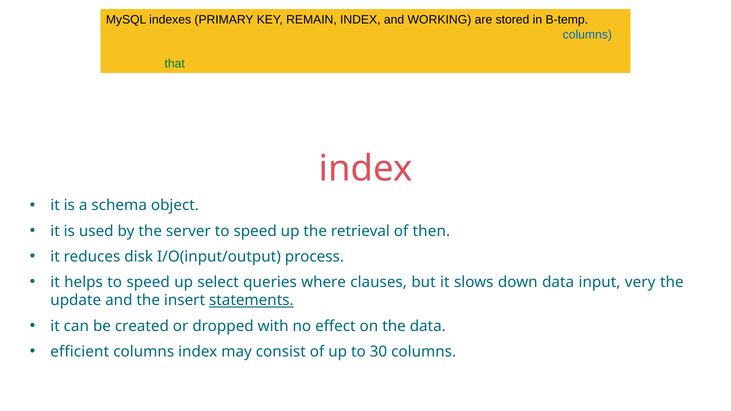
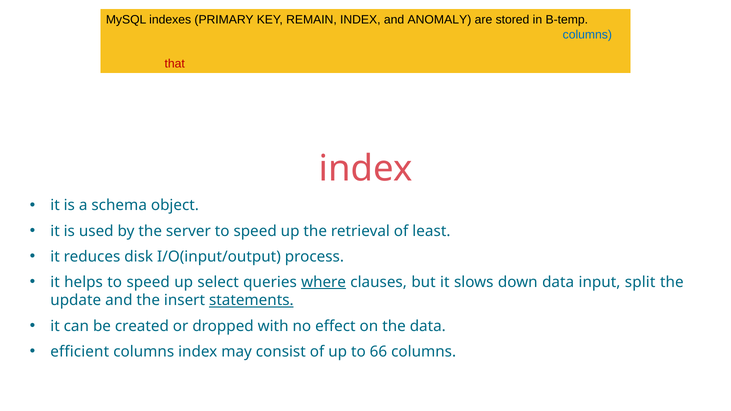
WORKING: WORKING -> ANOMALY (439, 20)
that colour: green -> red (175, 64)
then: then -> least (431, 231)
where underline: none -> present (324, 282)
very: very -> split (640, 282)
30: 30 -> 66 (378, 352)
